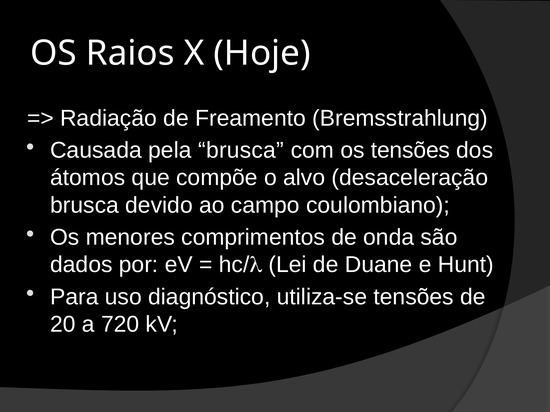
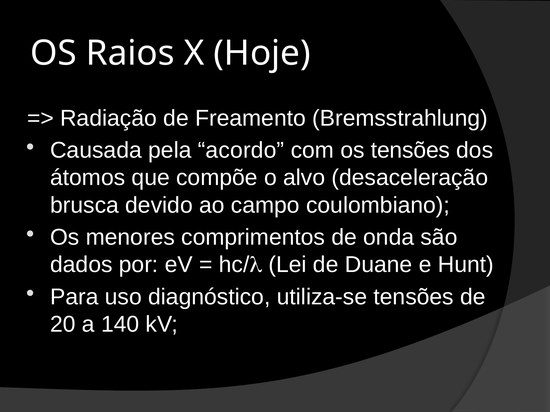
pela brusca: brusca -> acordo (241, 150)
720: 720 -> 140 (120, 325)
